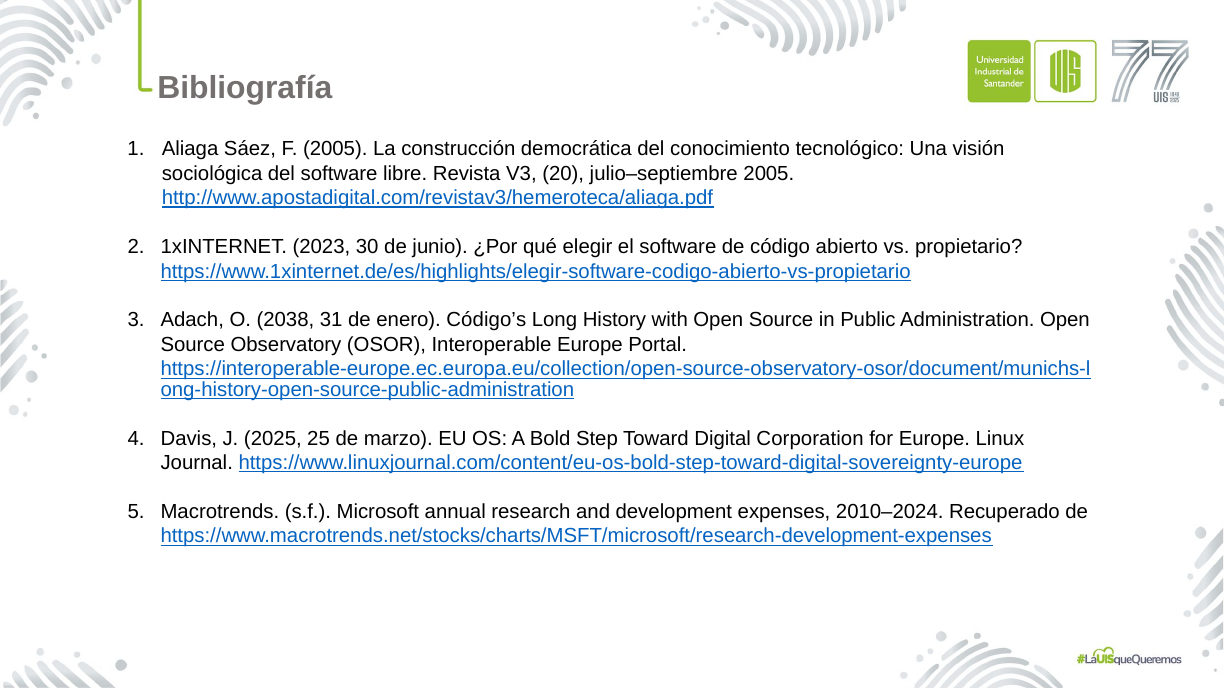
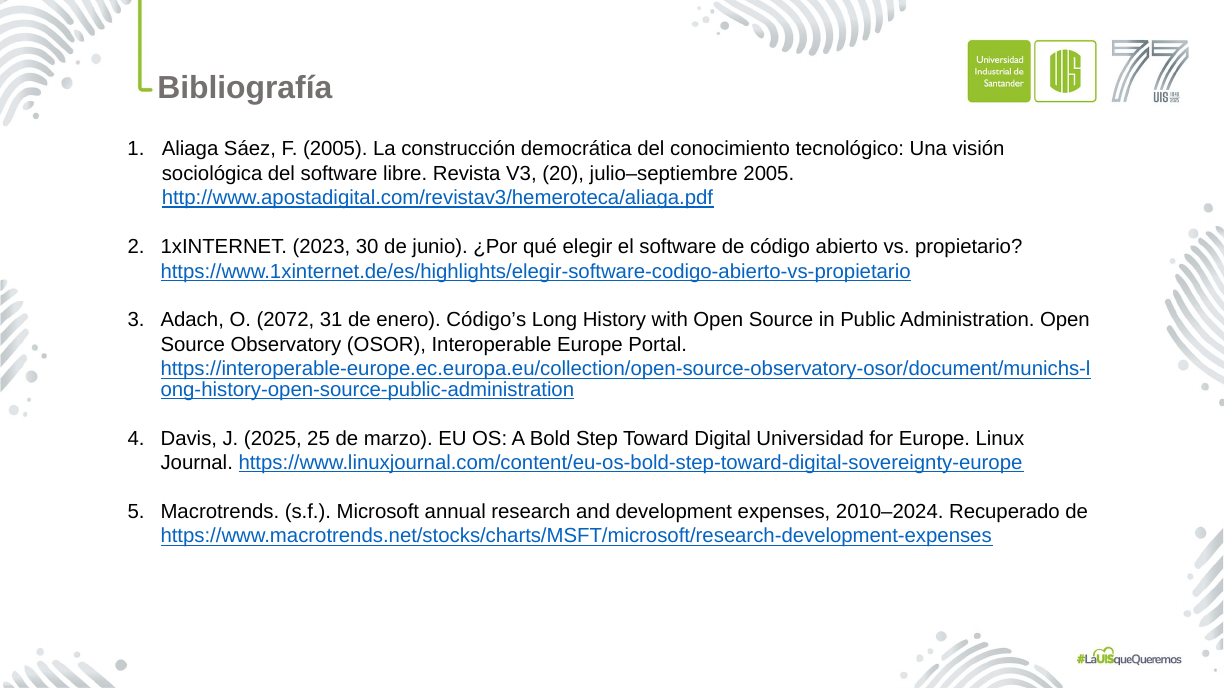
2038: 2038 -> 2072 (285, 320)
Corporation: Corporation -> Universidad (810, 439)
